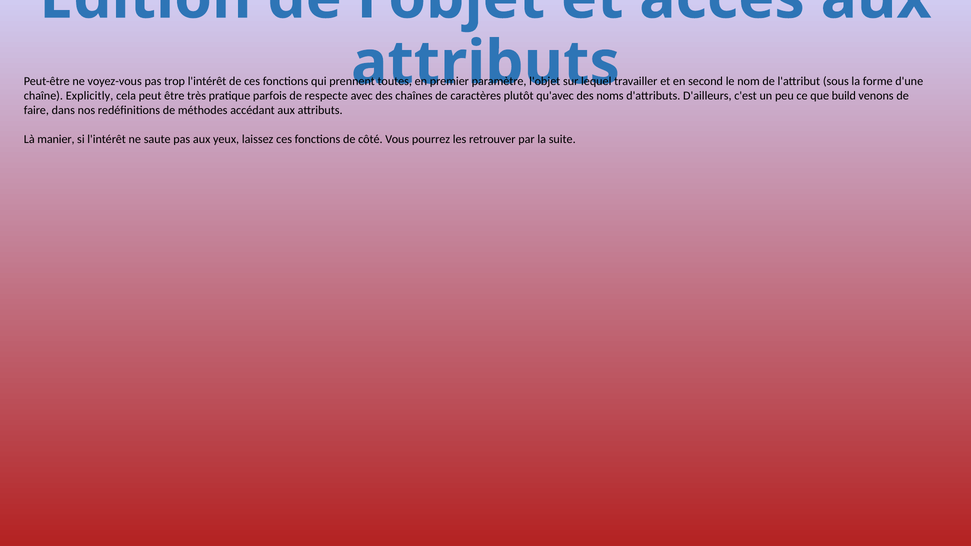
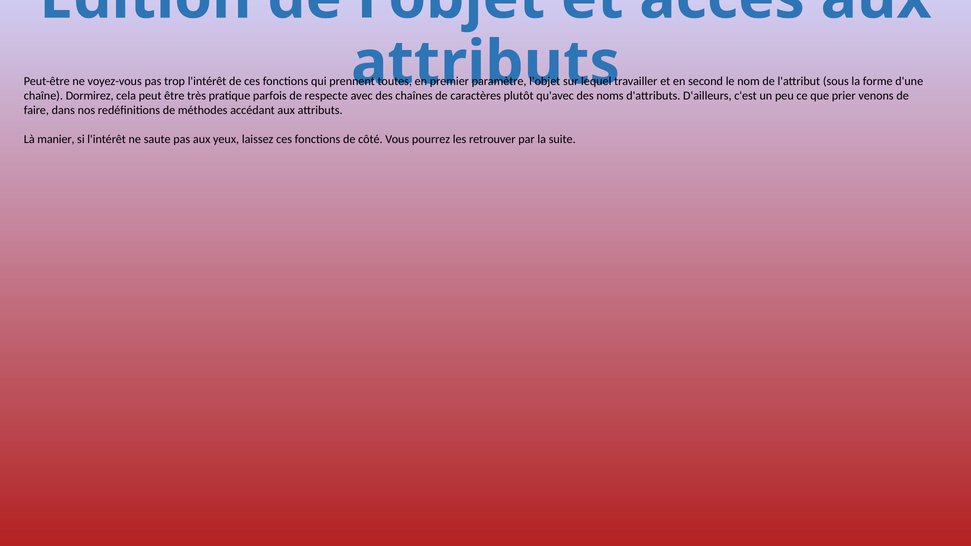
Explicitly: Explicitly -> Dormirez (90, 96)
build: build -> prier (844, 96)
